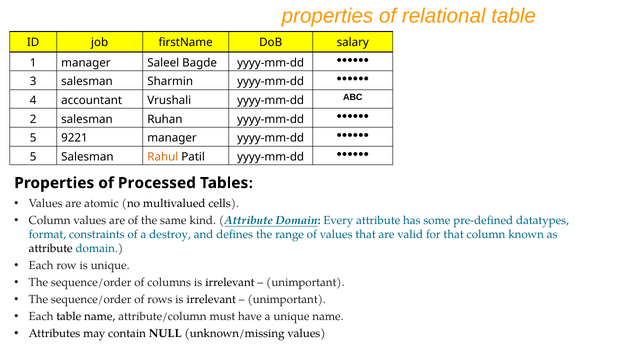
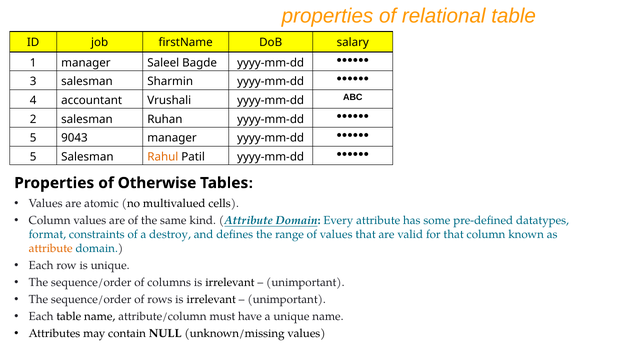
9221: 9221 -> 9043 (74, 138)
Processed: Processed -> Otherwise (157, 183)
attribute colour: black -> orange (51, 248)
